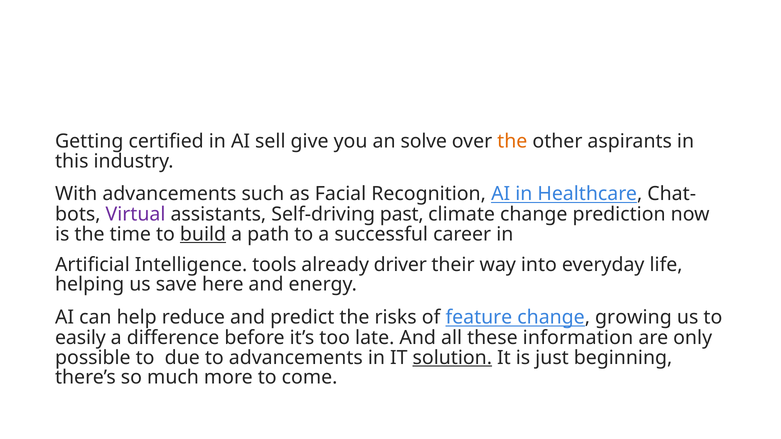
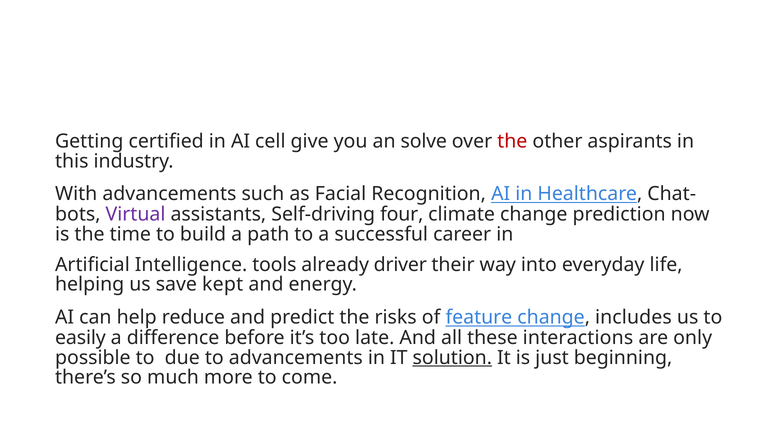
sell: sell -> cell (270, 141)
the colour: orange -> red (512, 141)
past: past -> four (402, 214)
build underline: present -> none (203, 234)
here: here -> kept (223, 285)
growing: growing -> includes (633, 317)
information: information -> interactions (578, 338)
